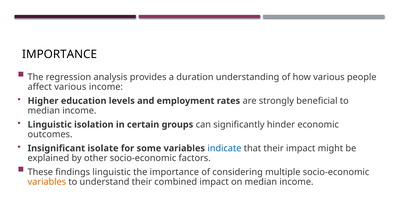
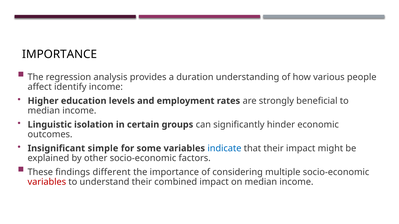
affect various: various -> identify (70, 87)
isolate: isolate -> simple (103, 149)
findings linguistic: linguistic -> different (112, 172)
variables colour: orange -> red (47, 182)
